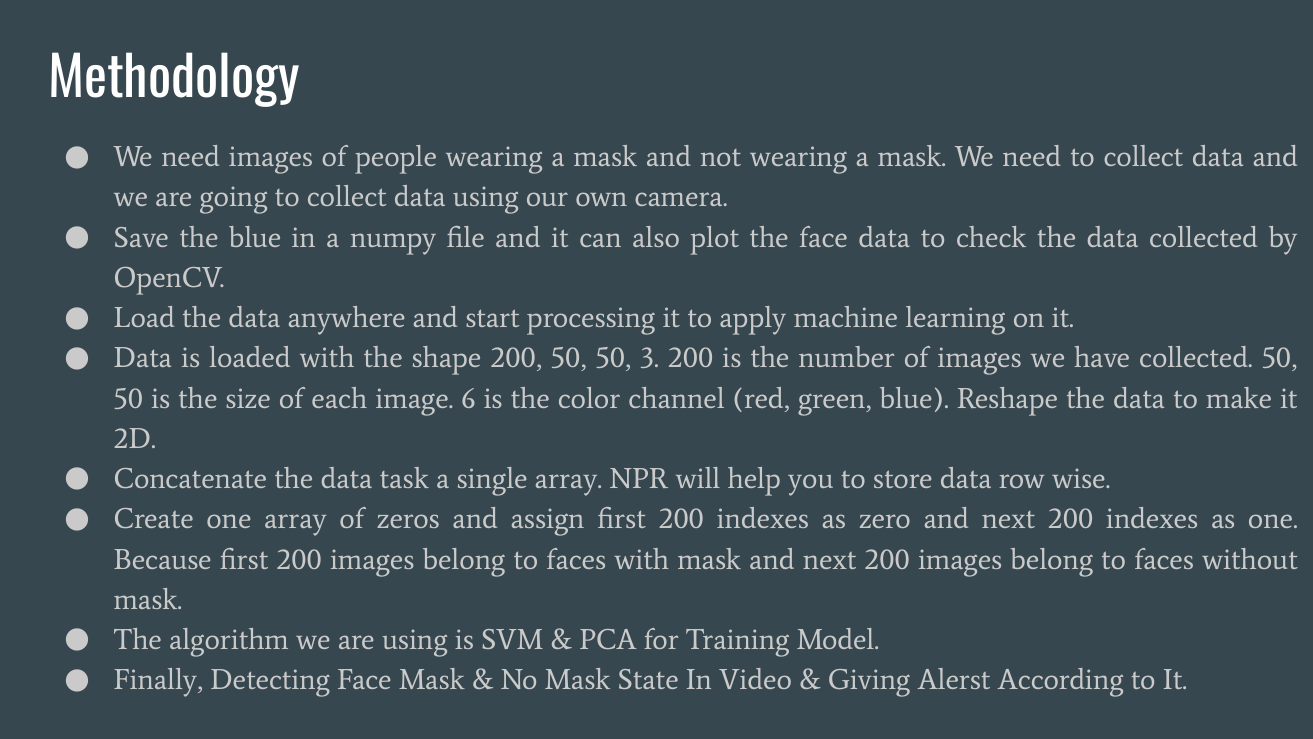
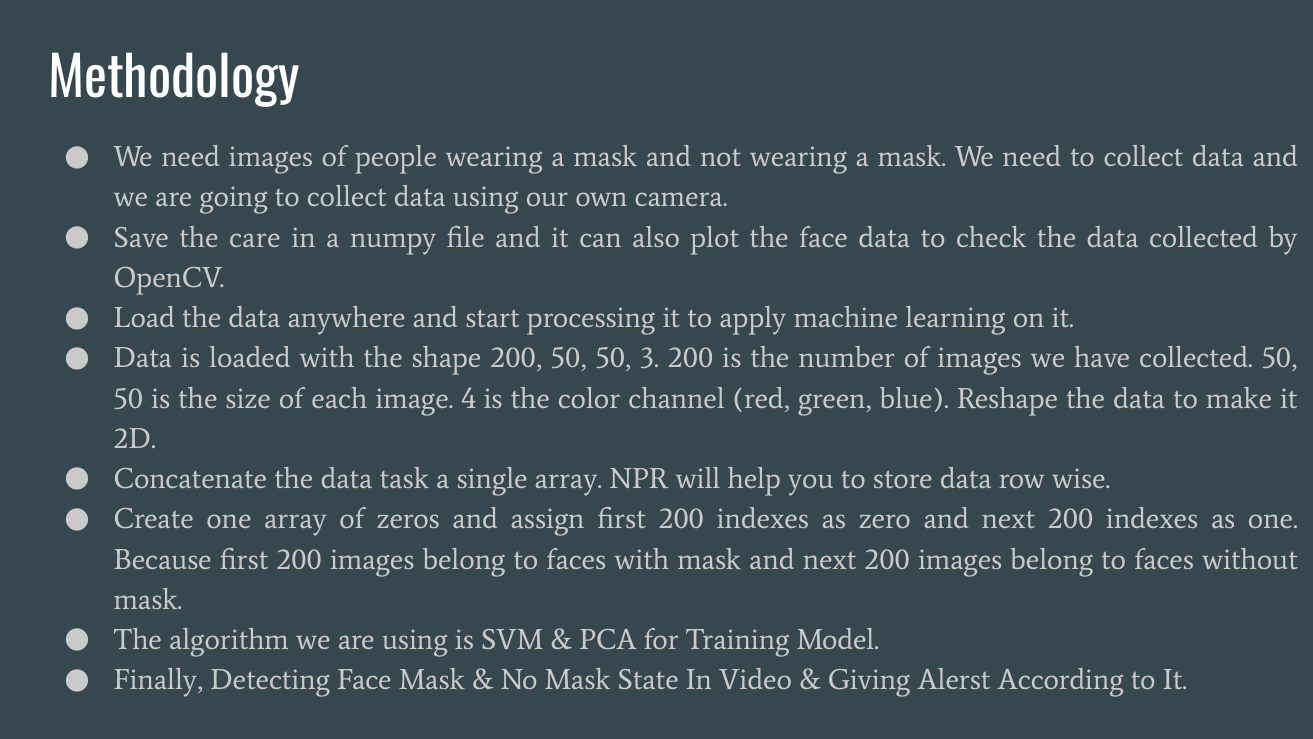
the blue: blue -> care (255, 237)
6: 6 -> 4 (469, 398)
